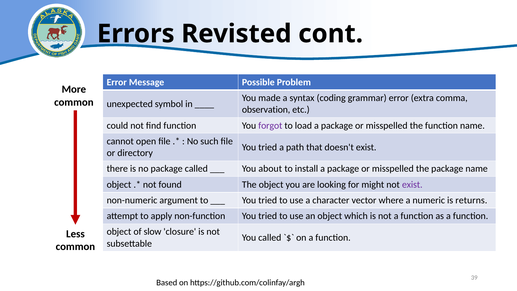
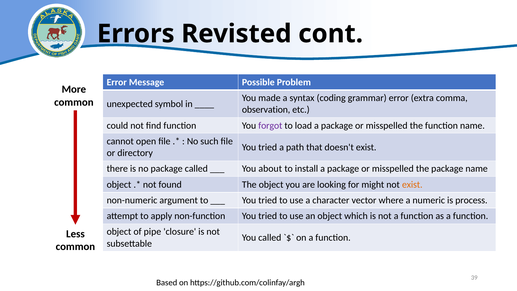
exist colour: purple -> orange (412, 184)
returns: returns -> process (471, 200)
slow: slow -> pipe (152, 232)
